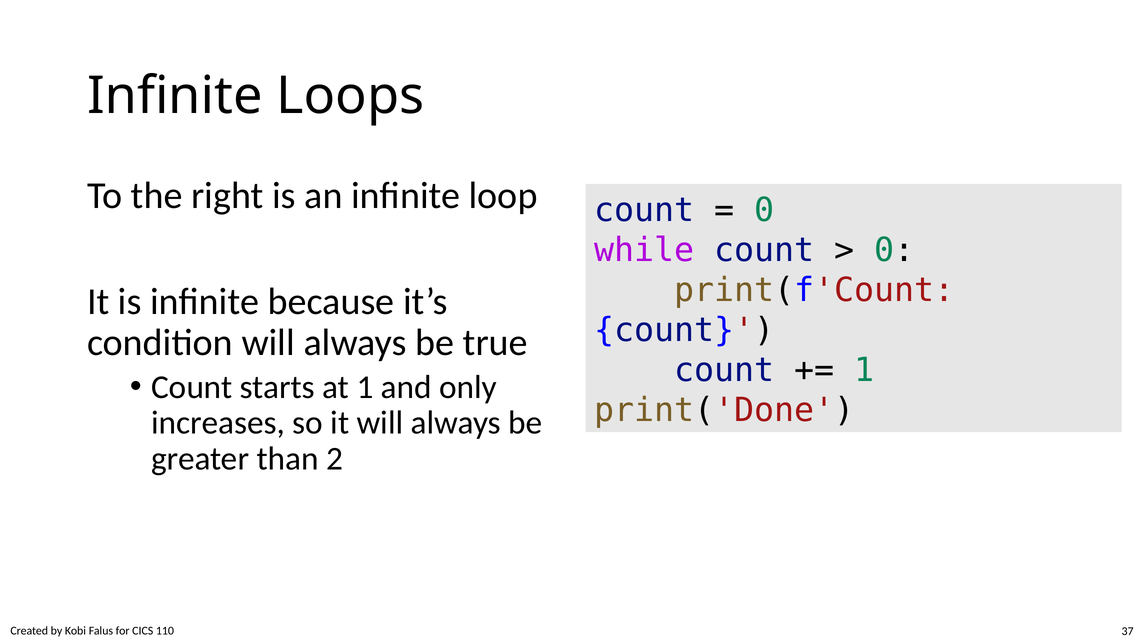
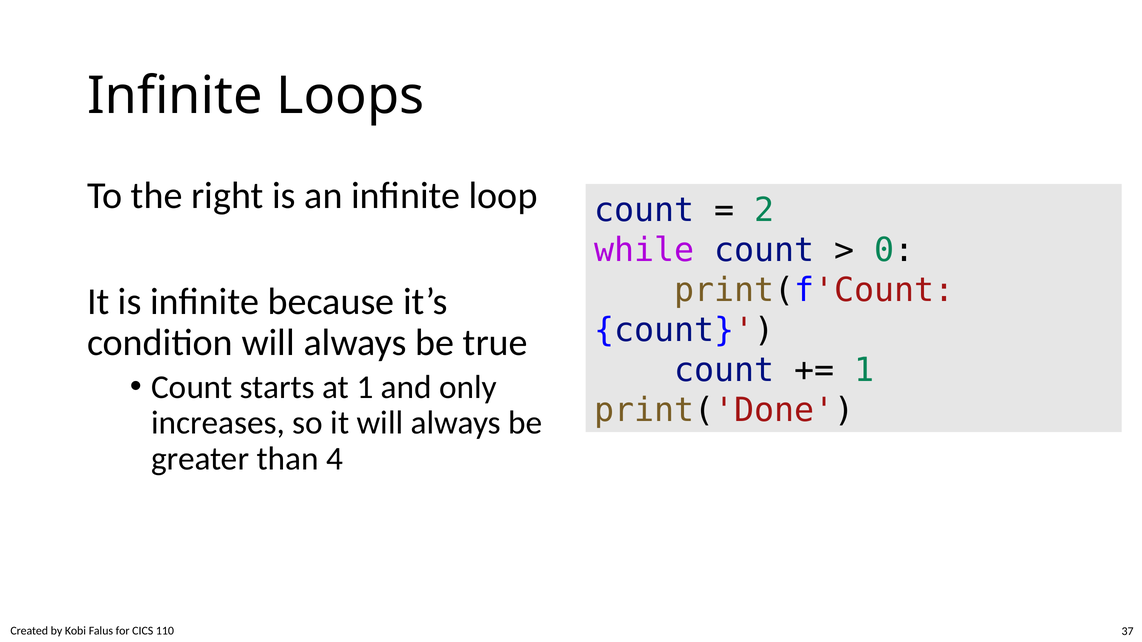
0: 0 -> 2 (764, 211)
2: 2 -> 4 (335, 459)
